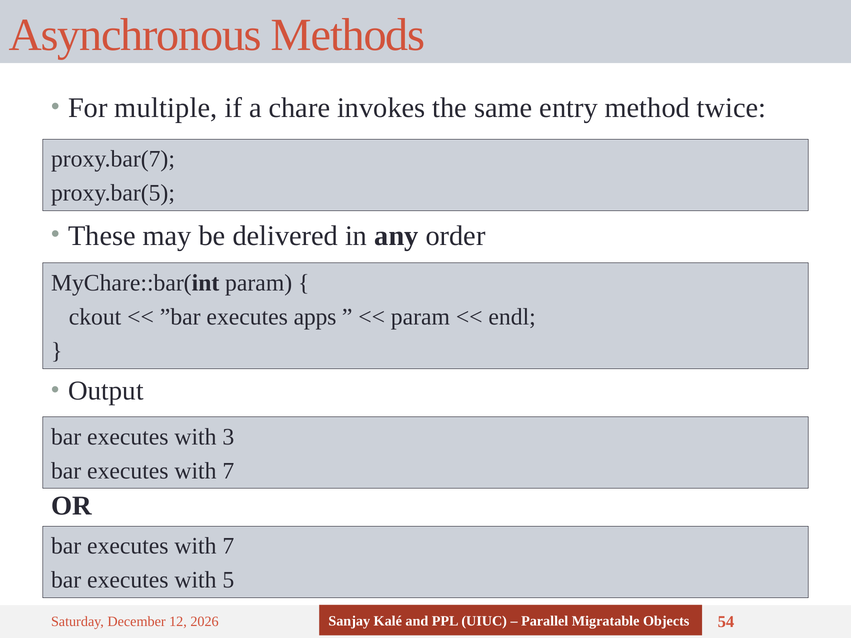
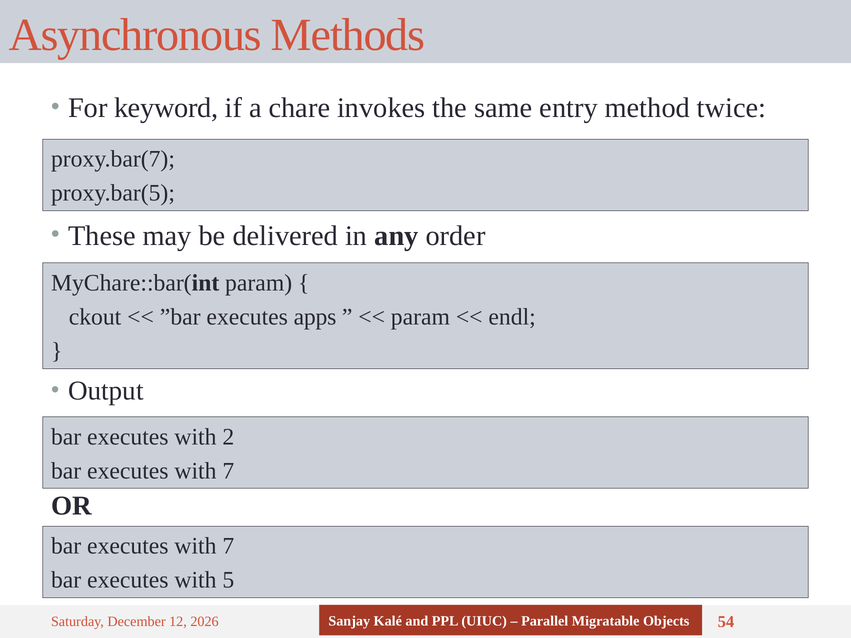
multiple: multiple -> keyword (166, 108)
3: 3 -> 2 (228, 437)
